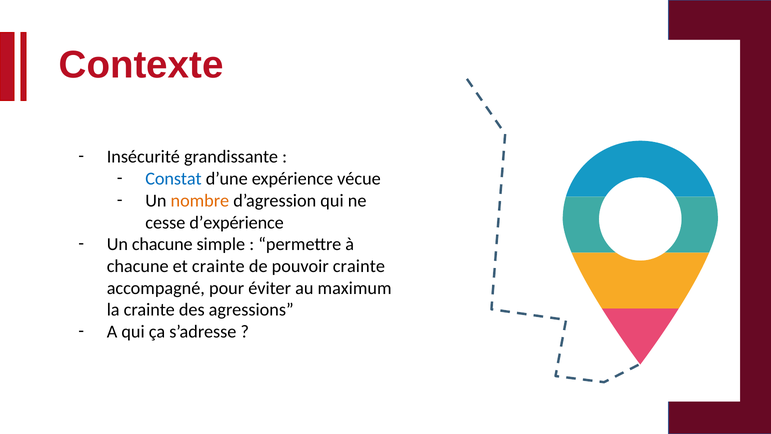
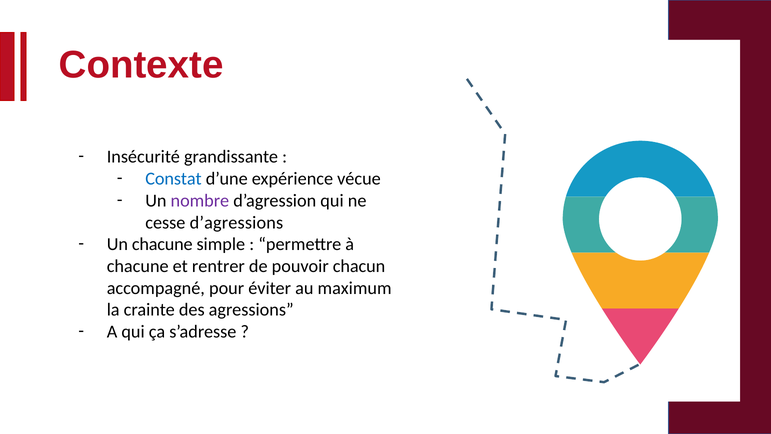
nombre colour: orange -> purple (200, 200)
d’expérience: d’expérience -> d’agressions (236, 222)
et crainte: crainte -> rentrer (218, 266)
pouvoir crainte: crainte -> chacun (359, 266)
